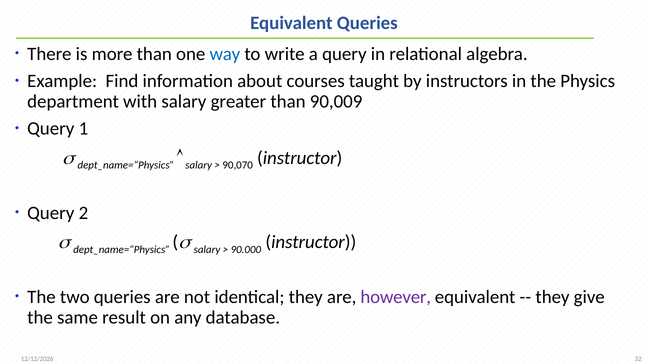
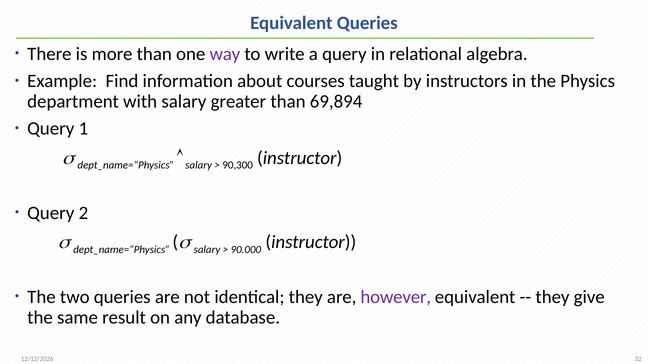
way colour: blue -> purple (225, 54)
90,009: 90,009 -> 69,894 (336, 102)
90,070: 90,070 -> 90,300 (238, 166)
